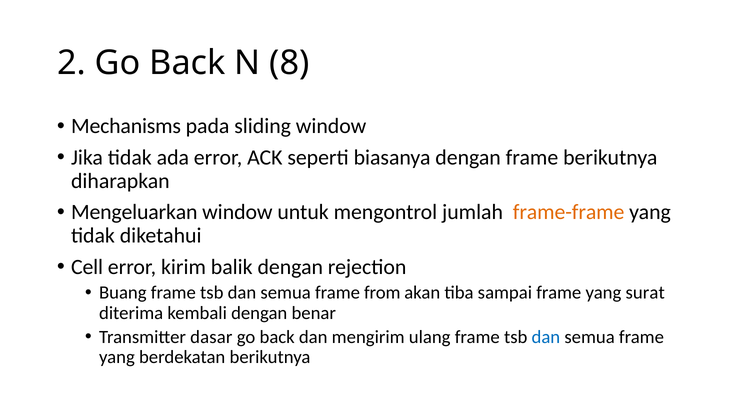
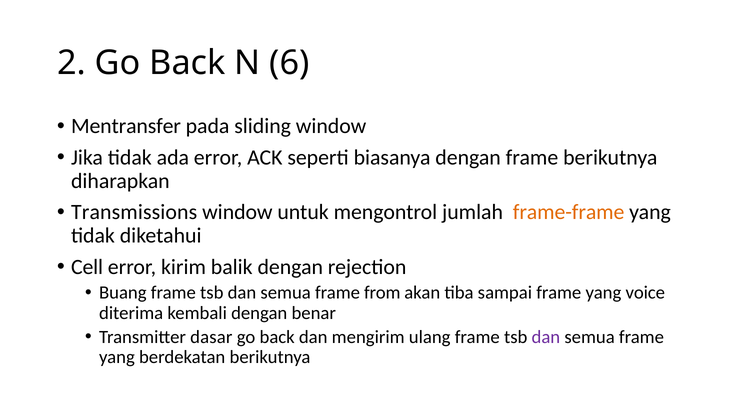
8: 8 -> 6 (290, 63)
Mechanisms: Mechanisms -> Mentransfer (126, 126)
Mengeluarkan: Mengeluarkan -> Transmissions (134, 213)
surat: surat -> voice (645, 293)
dan colour: blue -> purple (546, 337)
